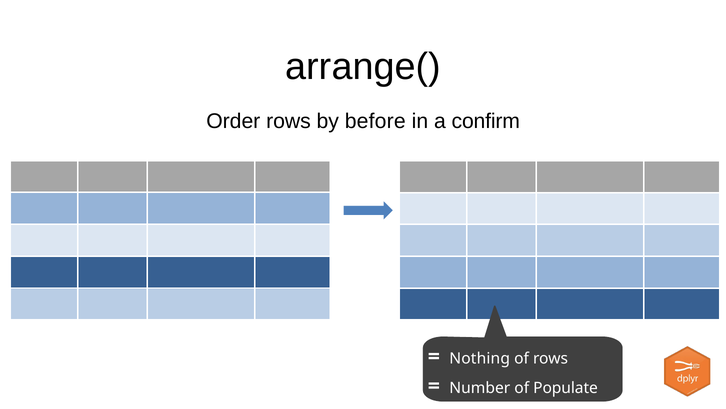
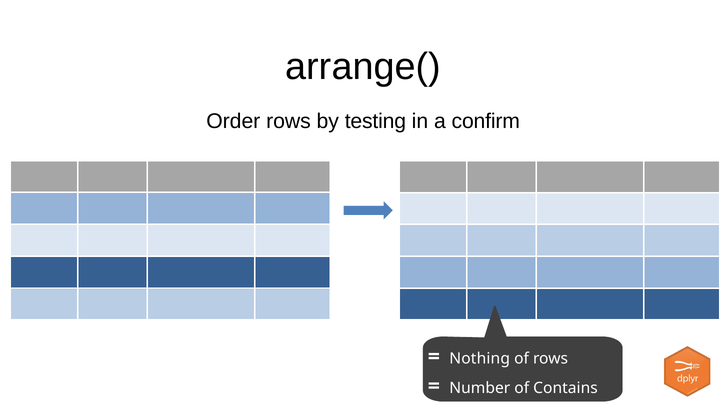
before: before -> testing (375, 121)
Populate: Populate -> Contains (565, 387)
